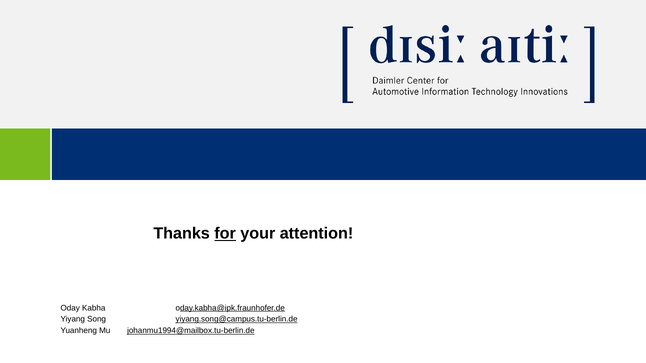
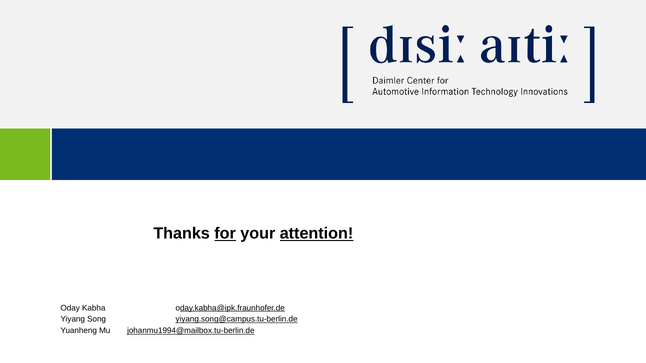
attention underline: none -> present (317, 234)
